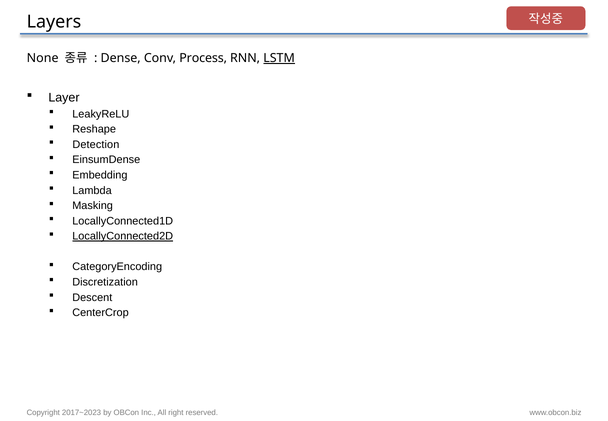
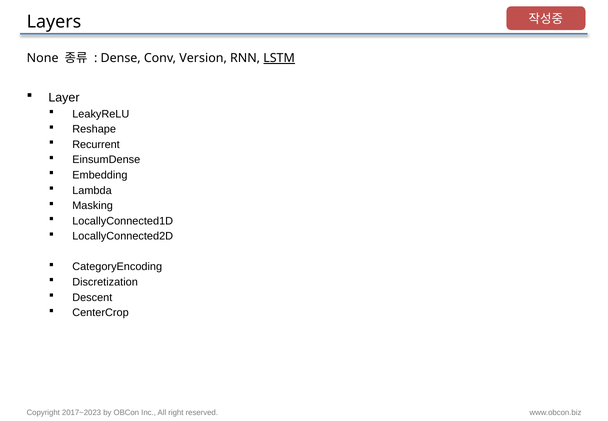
Process: Process -> Version (203, 58)
Detection: Detection -> Recurrent (96, 145)
LocallyConnected2D underline: present -> none (123, 236)
